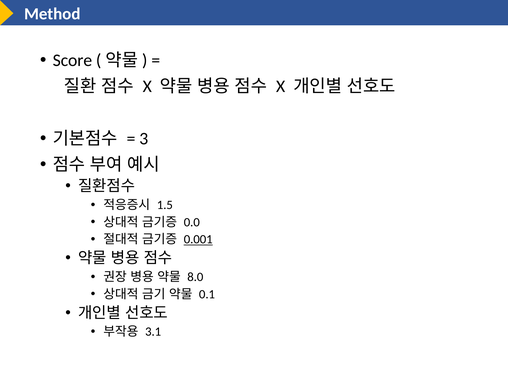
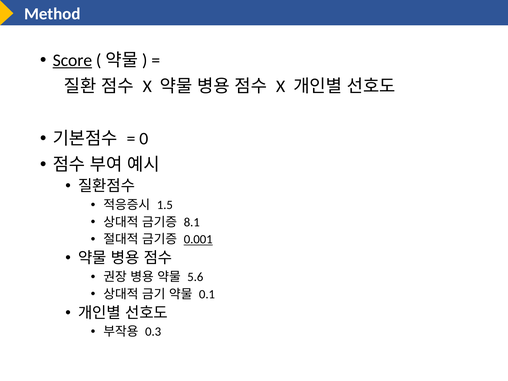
Score underline: none -> present (72, 60)
3: 3 -> 0 (144, 139)
0.0: 0.0 -> 8.1 (192, 222)
8.0: 8.0 -> 5.6 (195, 277)
3.1: 3.1 -> 0.3 (153, 332)
